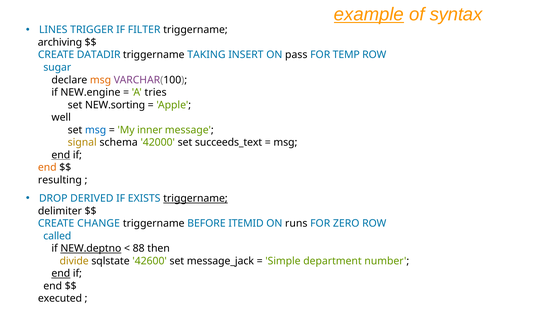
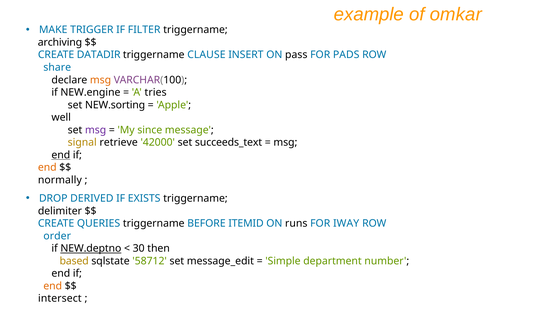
example underline: present -> none (369, 14)
syntax: syntax -> omkar (456, 14)
LINES: LINES -> MAKE (53, 30)
TAKING: TAKING -> CLAUSE (206, 55)
TEMP: TEMP -> PADS (346, 55)
sugar: sugar -> share (57, 67)
msg colour: blue -> purple (96, 130)
inner: inner -> since (150, 130)
schema: schema -> retrieve (119, 142)
resulting: resulting -> normally (60, 180)
triggername underline: present -> none (195, 198)
CHANGE: CHANGE -> QUERIES (99, 223)
ZERO: ZERO -> IWAY (346, 223)
called: called -> order (57, 236)
88: 88 -> 30 (139, 248)
divide: divide -> based (74, 261)
42600: 42600 -> 58712 (150, 261)
message_jack: message_jack -> message_edit (220, 261)
end underline: present -> none (61, 273)
end colour: black -> orange (53, 286)
executed: executed -> intersect (60, 298)
